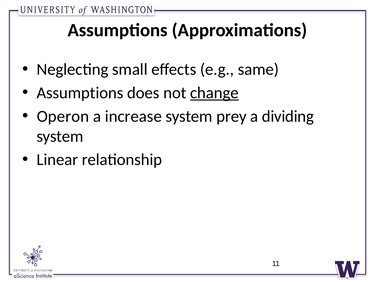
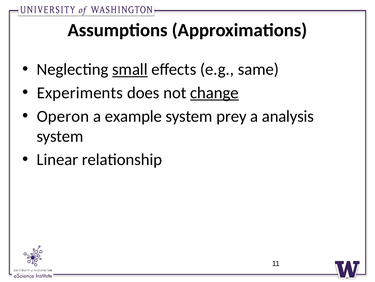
small underline: none -> present (130, 69)
Assumptions: Assumptions -> Experiments (80, 93)
increase: increase -> example (133, 116)
dividing: dividing -> analysis (288, 116)
